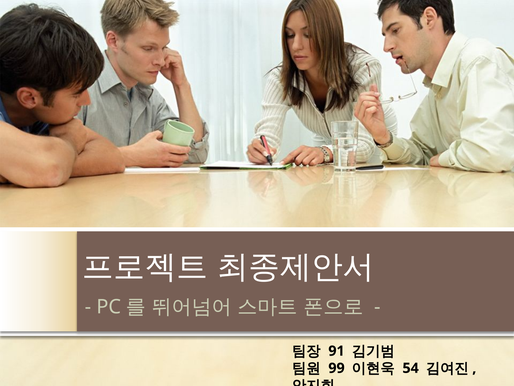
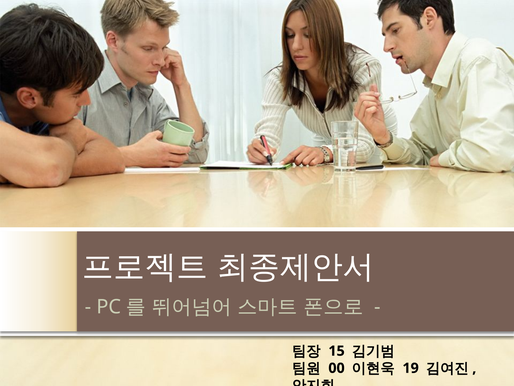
91: 91 -> 15 (337, 351)
99: 99 -> 00 (337, 368)
54: 54 -> 19 (411, 368)
